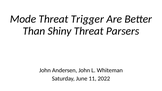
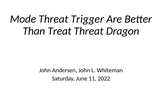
Shiny: Shiny -> Treat (60, 31)
Parsers: Parsers -> Dragon (123, 31)
